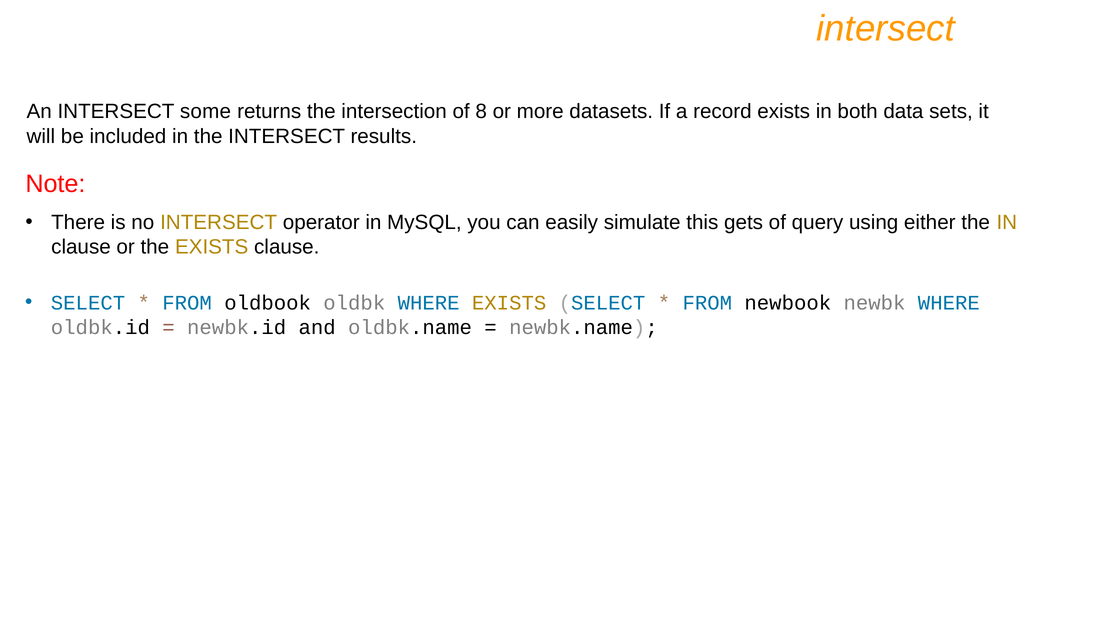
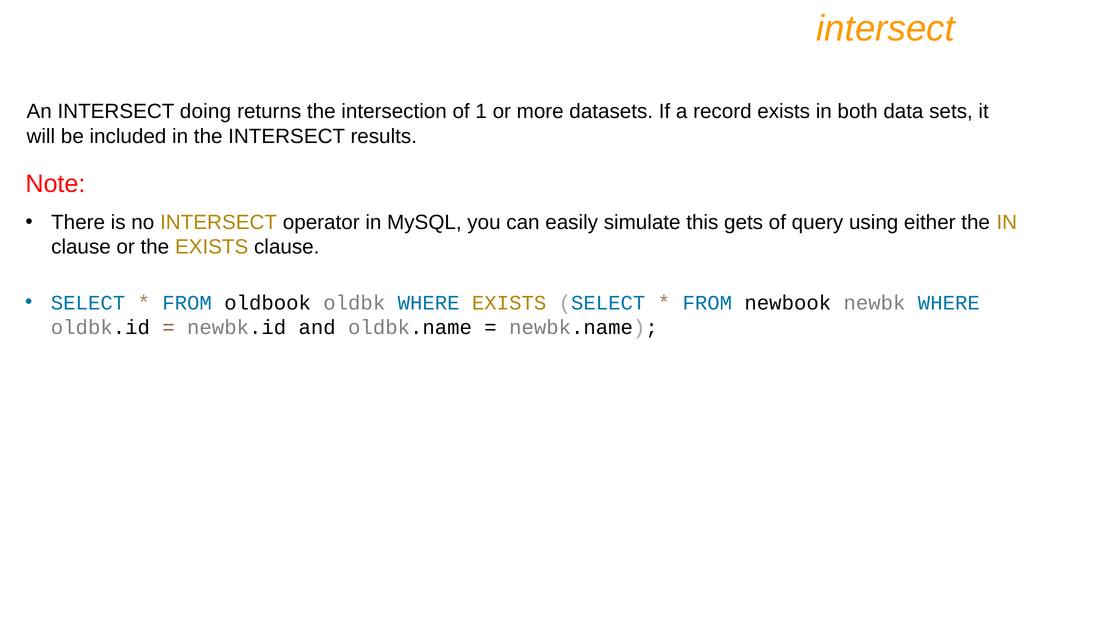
some: some -> doing (205, 112)
8: 8 -> 1 (481, 112)
